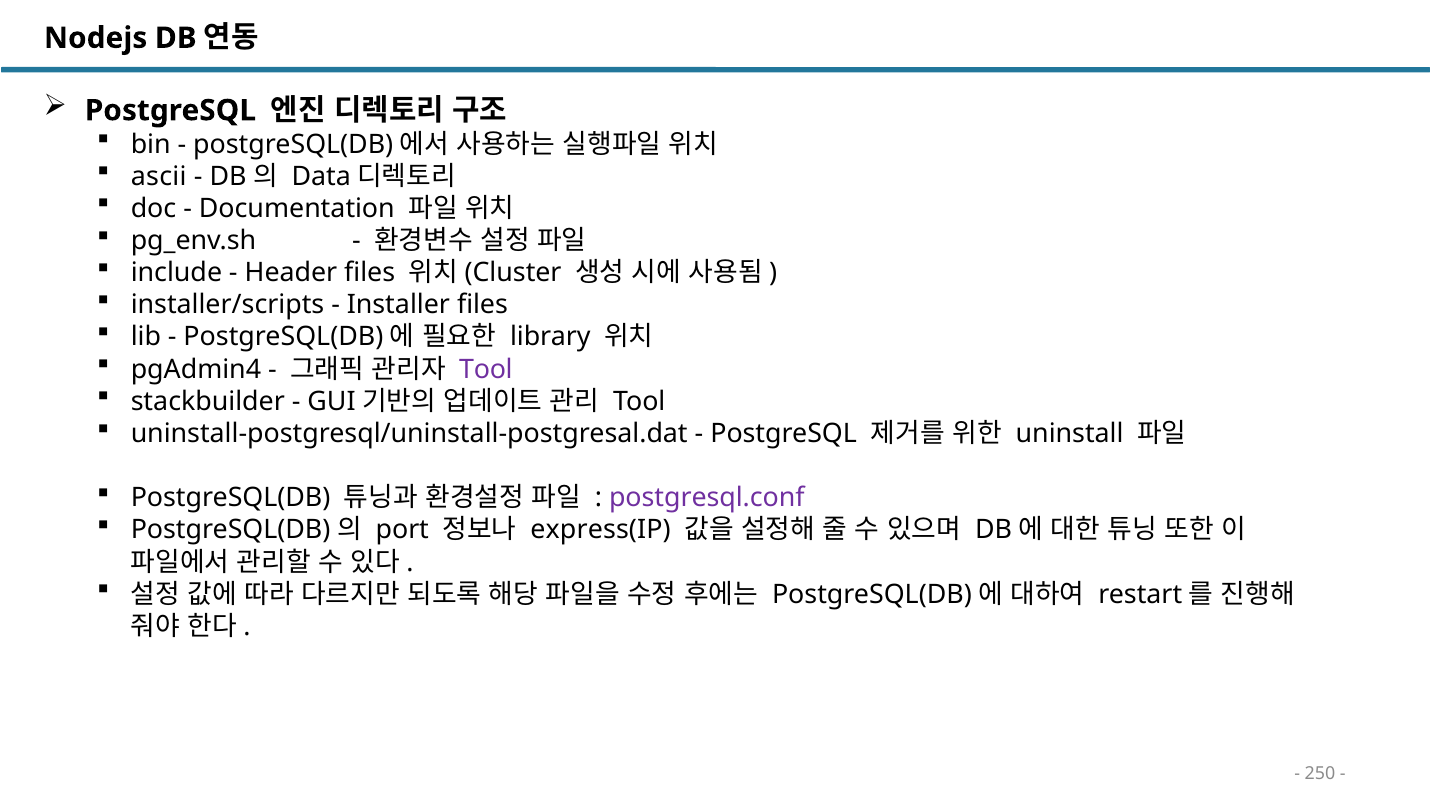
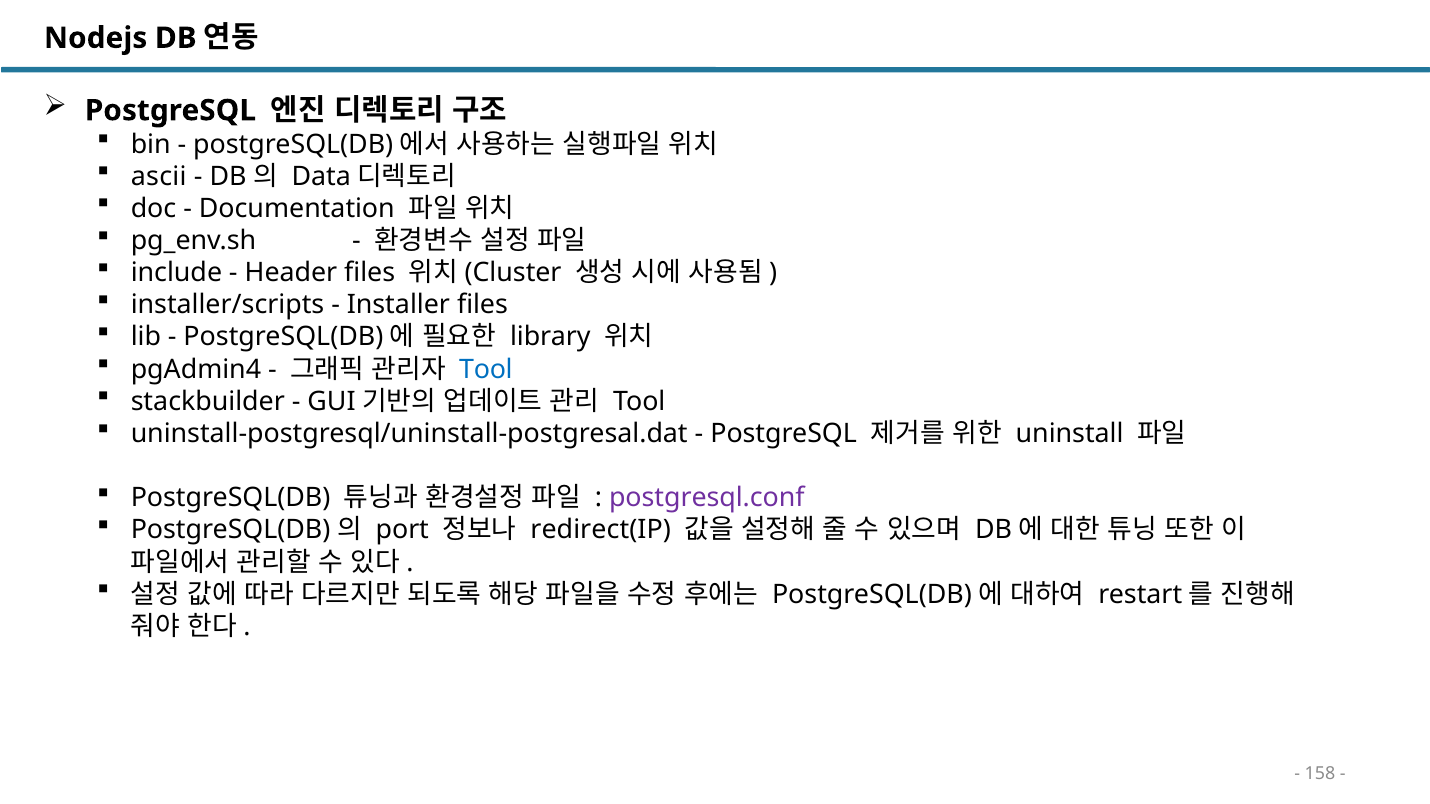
Tool colour: purple -> blue (486, 369)
express(IP: express(IP -> redirect(IP (601, 530)
250: 250 -> 158 (1320, 774)
